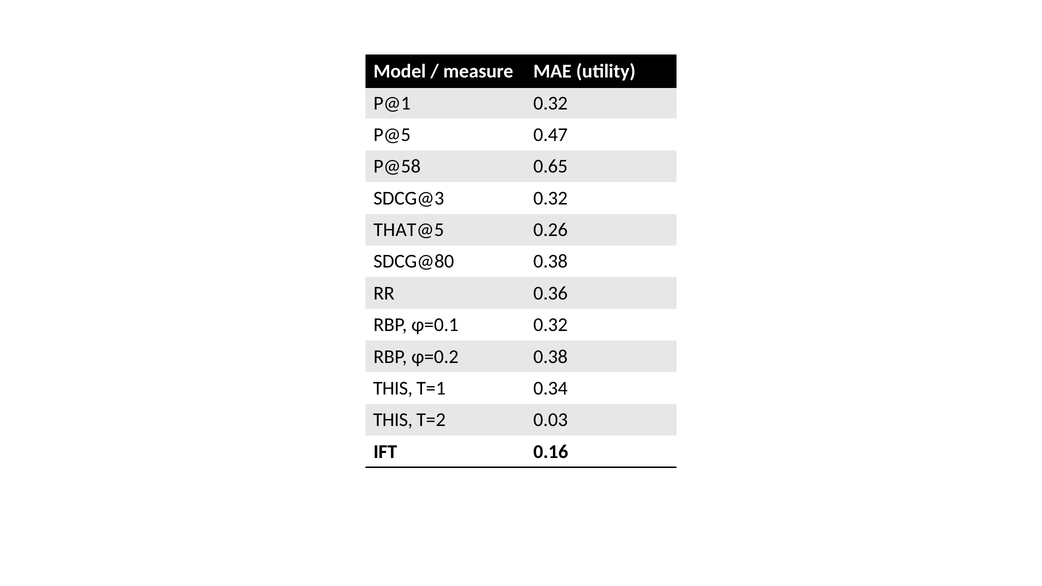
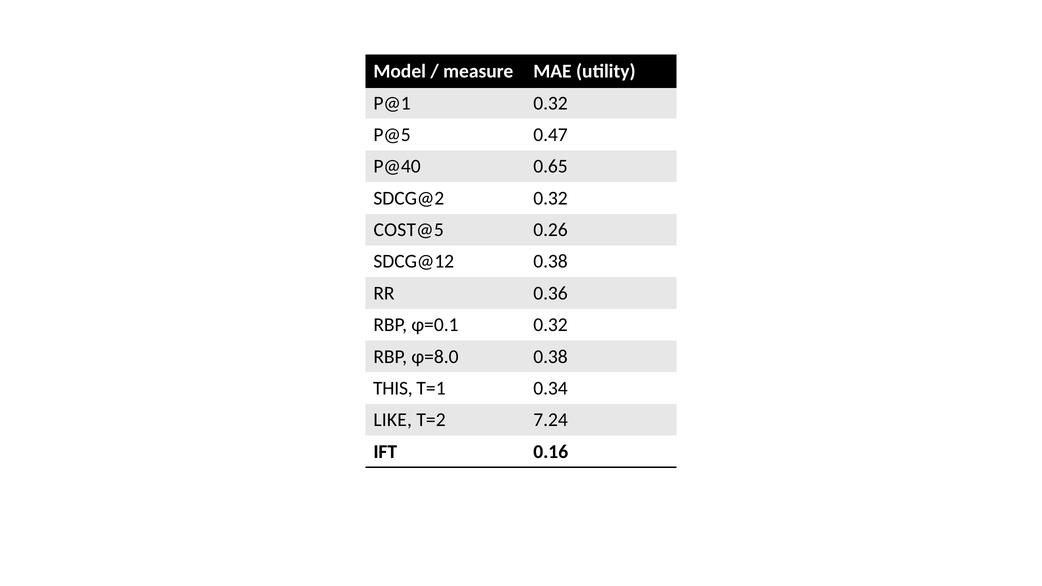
P@58: P@58 -> P@40 (397, 166)
SDCG@3: SDCG@3 -> SDCG@2 (409, 198)
THAT@5: THAT@5 -> COST@5 (409, 230)
SDCG@80: SDCG@80 -> SDCG@12 (414, 262)
φ=0.2: φ=0.2 -> φ=8.0 (435, 357)
THIS: THIS -> LIKE (393, 420)
0.03: 0.03 -> 7.24 (551, 420)
